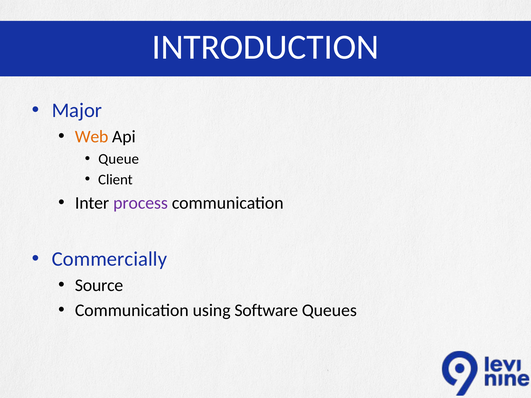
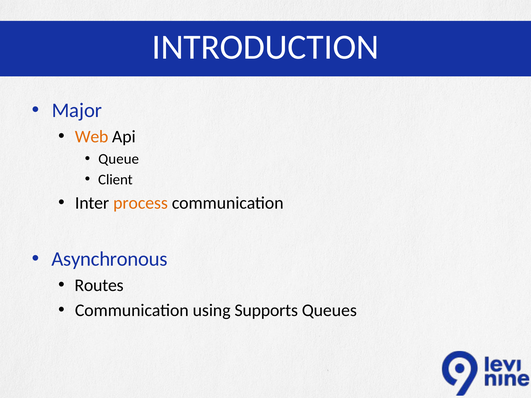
process colour: purple -> orange (141, 203)
Commercially: Commercially -> Asynchronous (110, 259)
Source: Source -> Routes (99, 286)
Software: Software -> Supports (266, 310)
